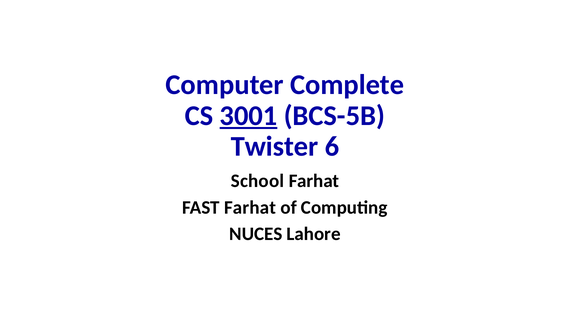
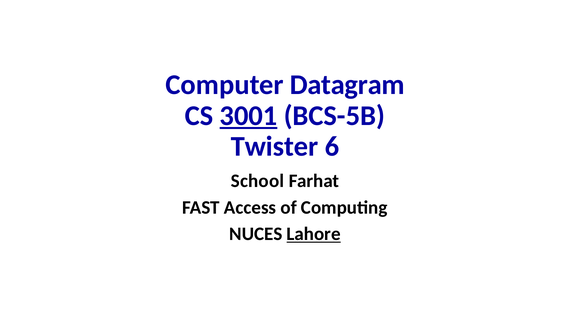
Complete: Complete -> Datagram (347, 85)
FAST Farhat: Farhat -> Access (250, 207)
Lahore underline: none -> present (314, 234)
